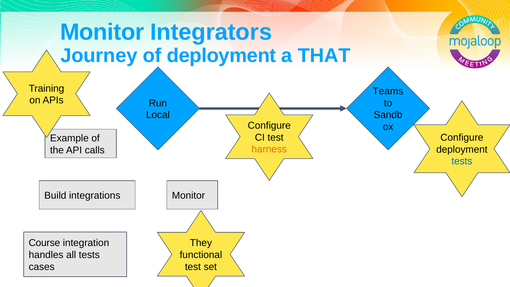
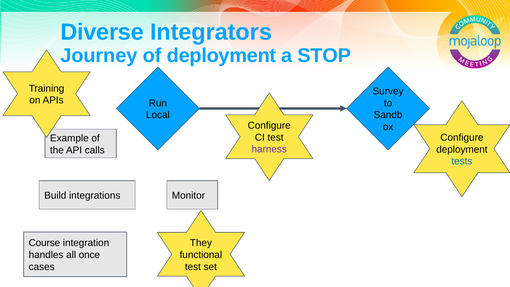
Monitor: Monitor -> Diverse (102, 32)
THAT: THAT -> STOP (324, 55)
Teams: Teams -> Survey (388, 91)
harness colour: orange -> purple (269, 149)
all tests: tests -> once (89, 255)
